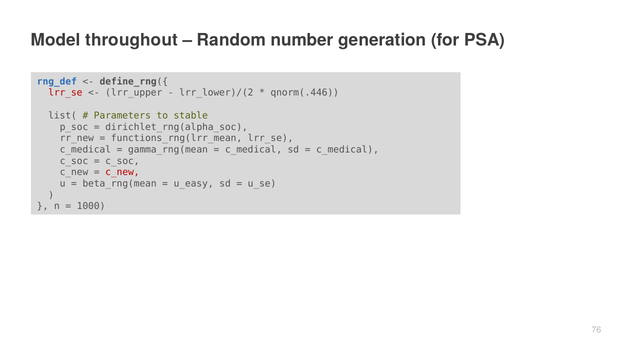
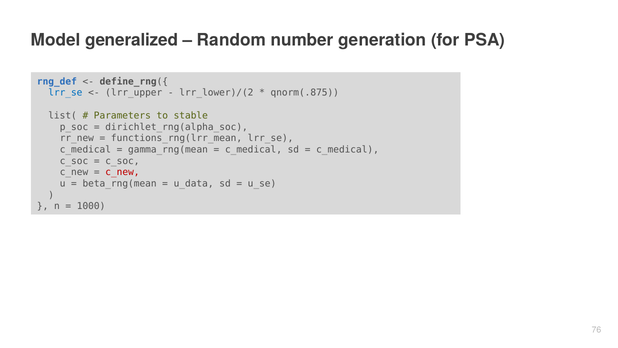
throughout: throughout -> generalized (132, 40)
lrr_se colour: red -> blue (65, 93)
qnorm(.446: qnorm(.446 -> qnorm(.875 (305, 93)
u_easy: u_easy -> u_data (194, 183)
